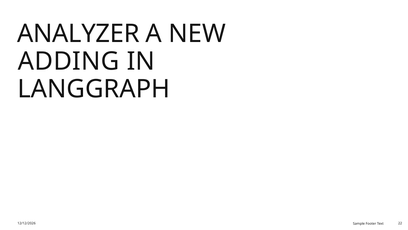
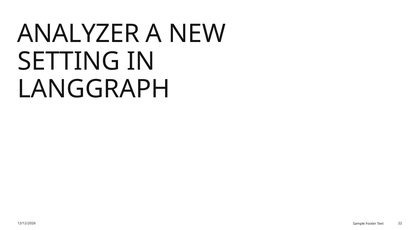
ADDING: ADDING -> SETTING (69, 61)
